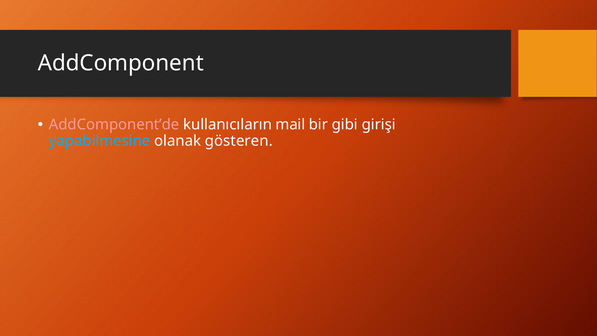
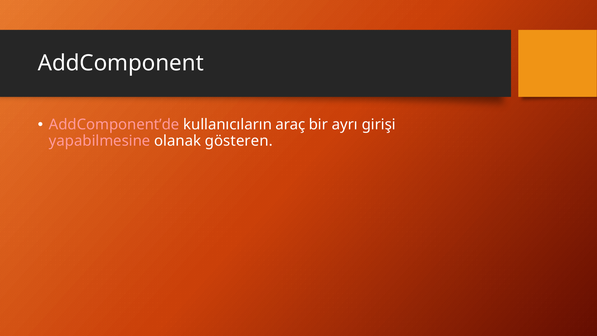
mail: mail -> araç (290, 125)
gibi: gibi -> ayrı (345, 125)
yapabilmesine colour: light blue -> pink (100, 141)
